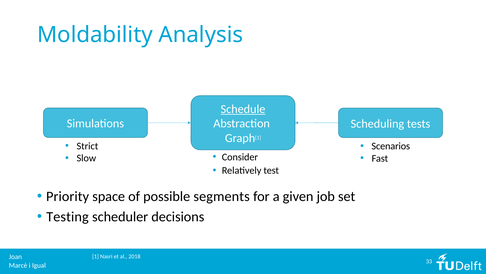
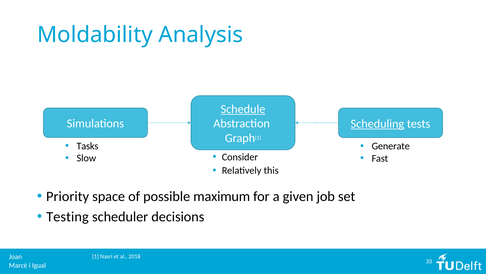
Scheduling underline: none -> present (377, 123)
Strict: Strict -> Tasks (87, 146)
Scenarios: Scenarios -> Generate (391, 146)
test: test -> this (271, 170)
segments: segments -> maximum (222, 196)
